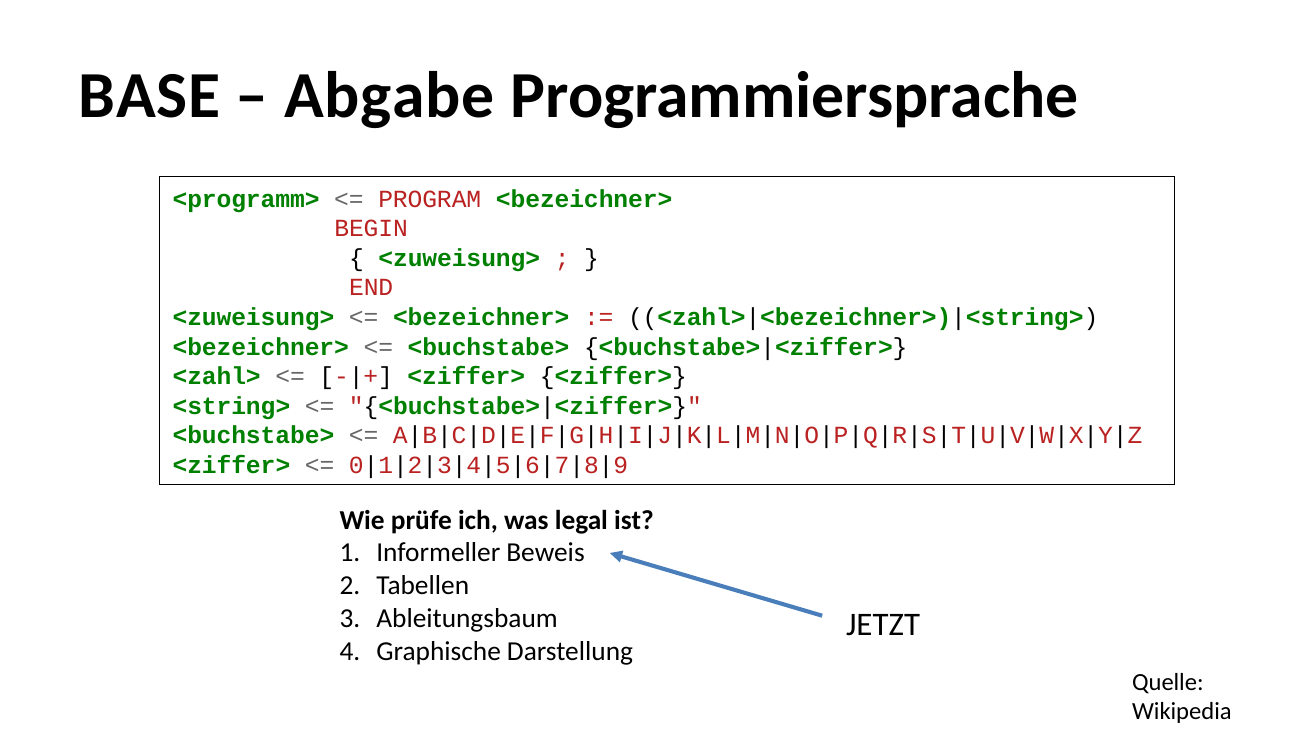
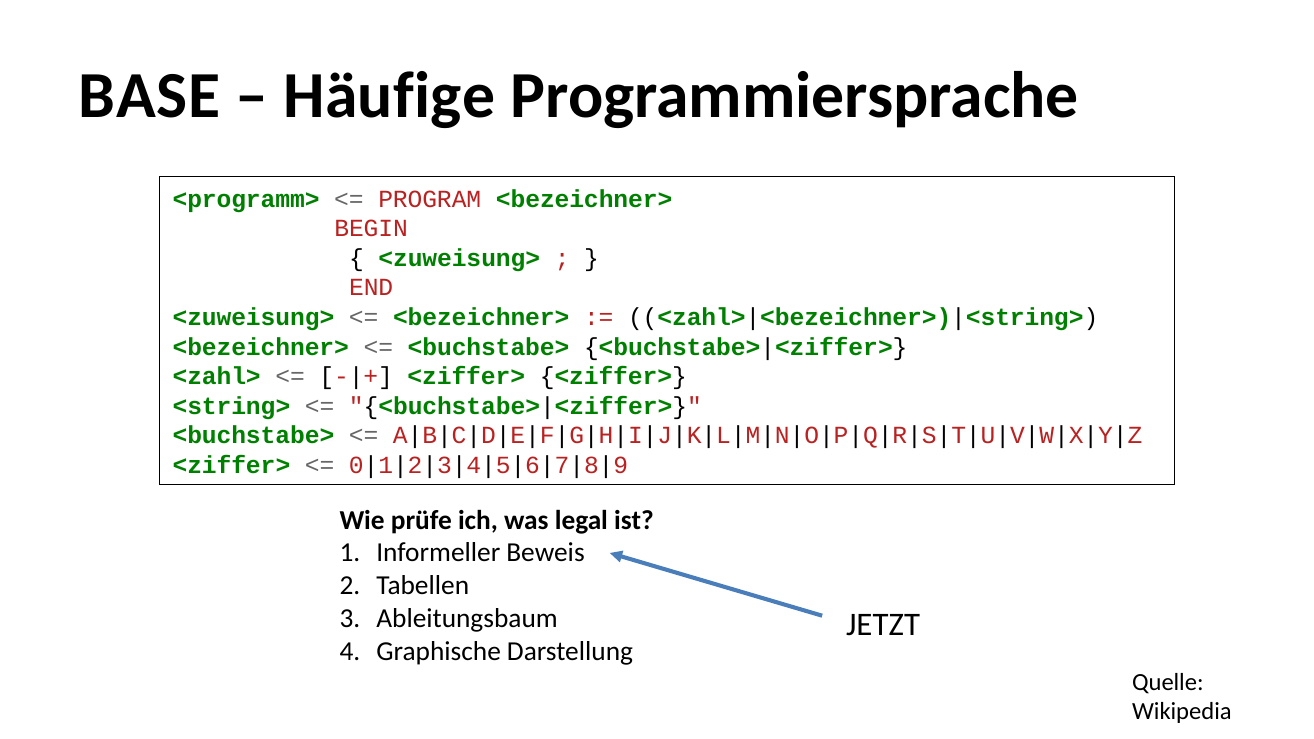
Abgabe: Abgabe -> Häufige (389, 96)
